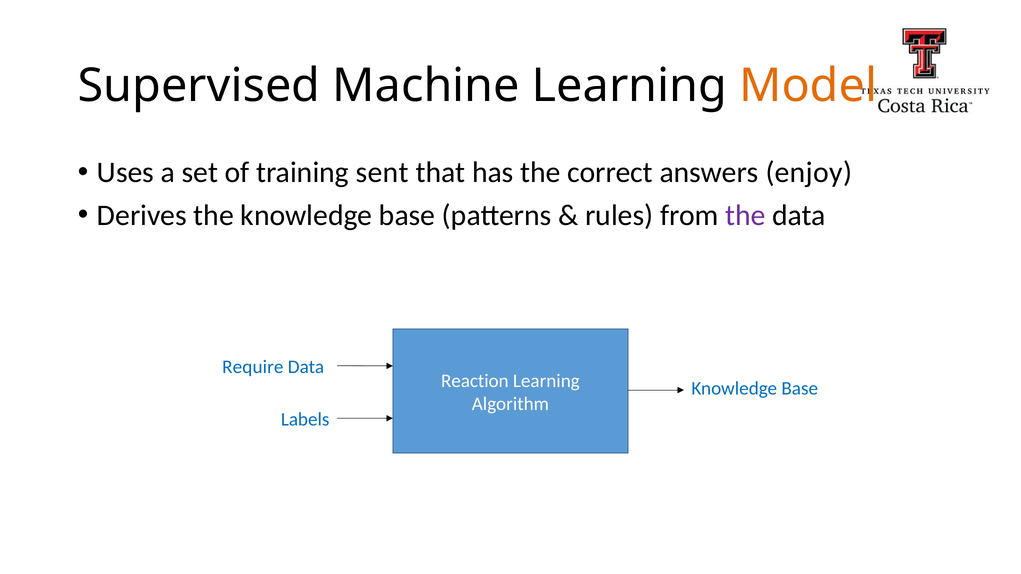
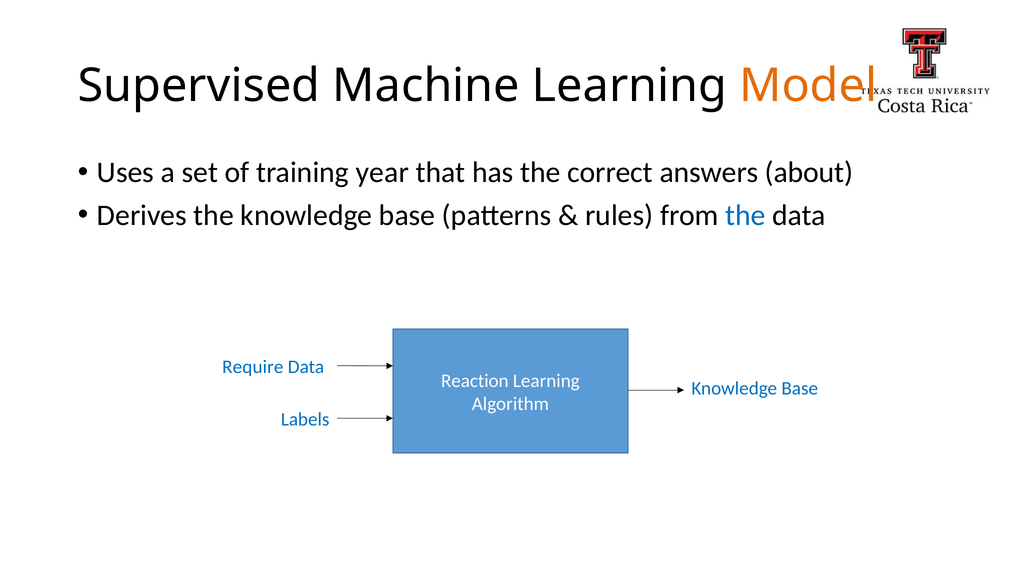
sent: sent -> year (382, 173)
enjoy: enjoy -> about (809, 173)
the colour: purple -> blue (745, 215)
